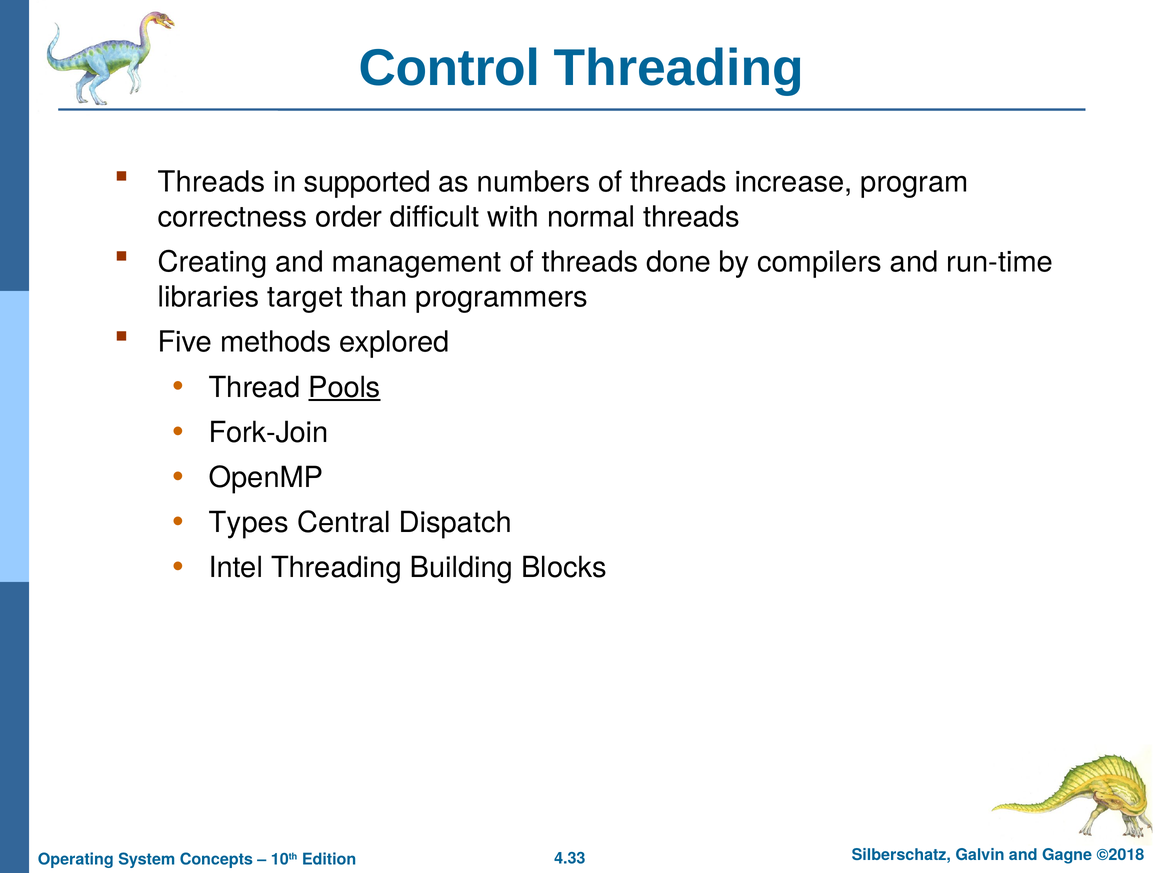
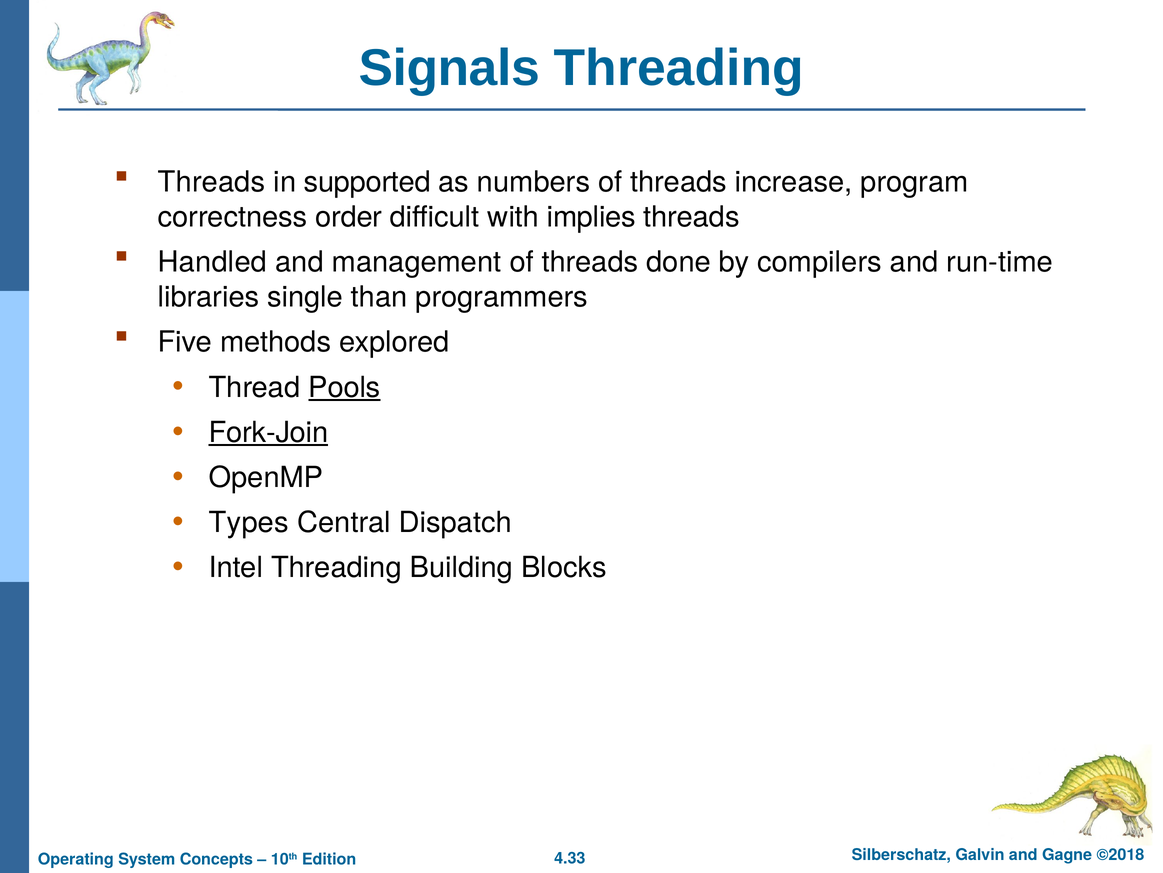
Control: Control -> Signals (449, 68)
normal: normal -> implies (591, 217)
Creating: Creating -> Handled (212, 262)
target: target -> single (305, 297)
Fork-Join underline: none -> present (268, 432)
